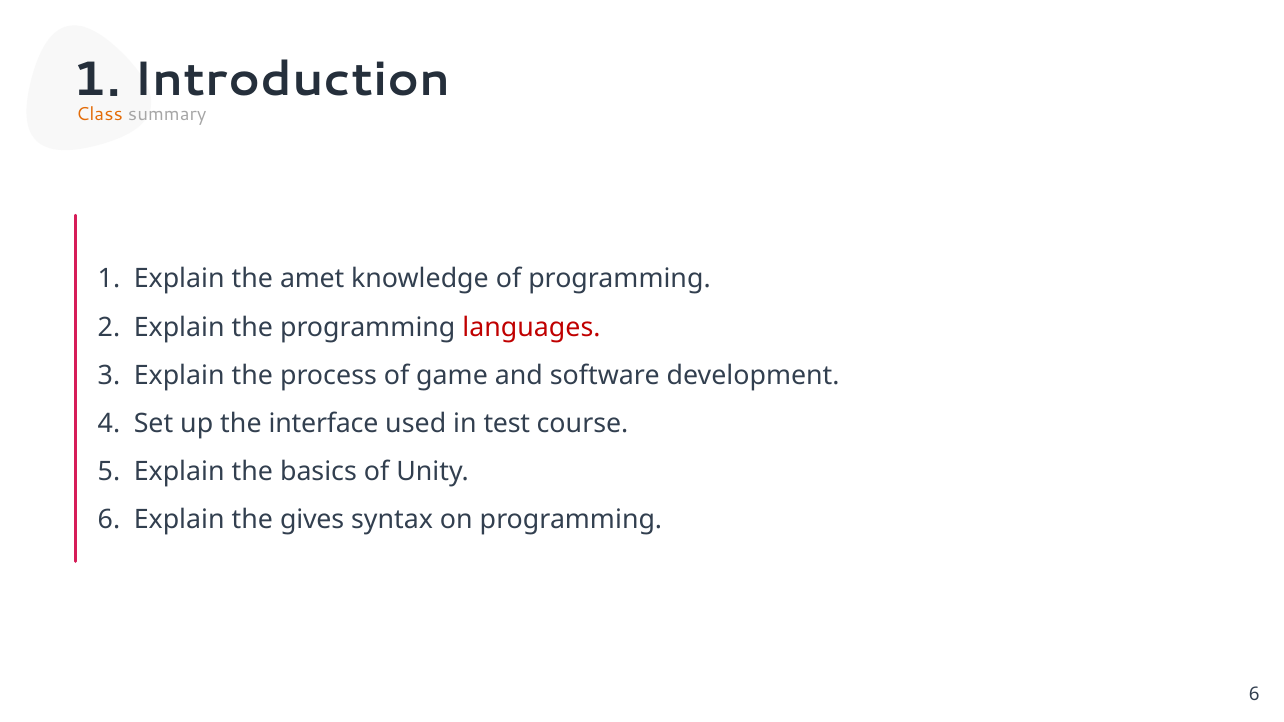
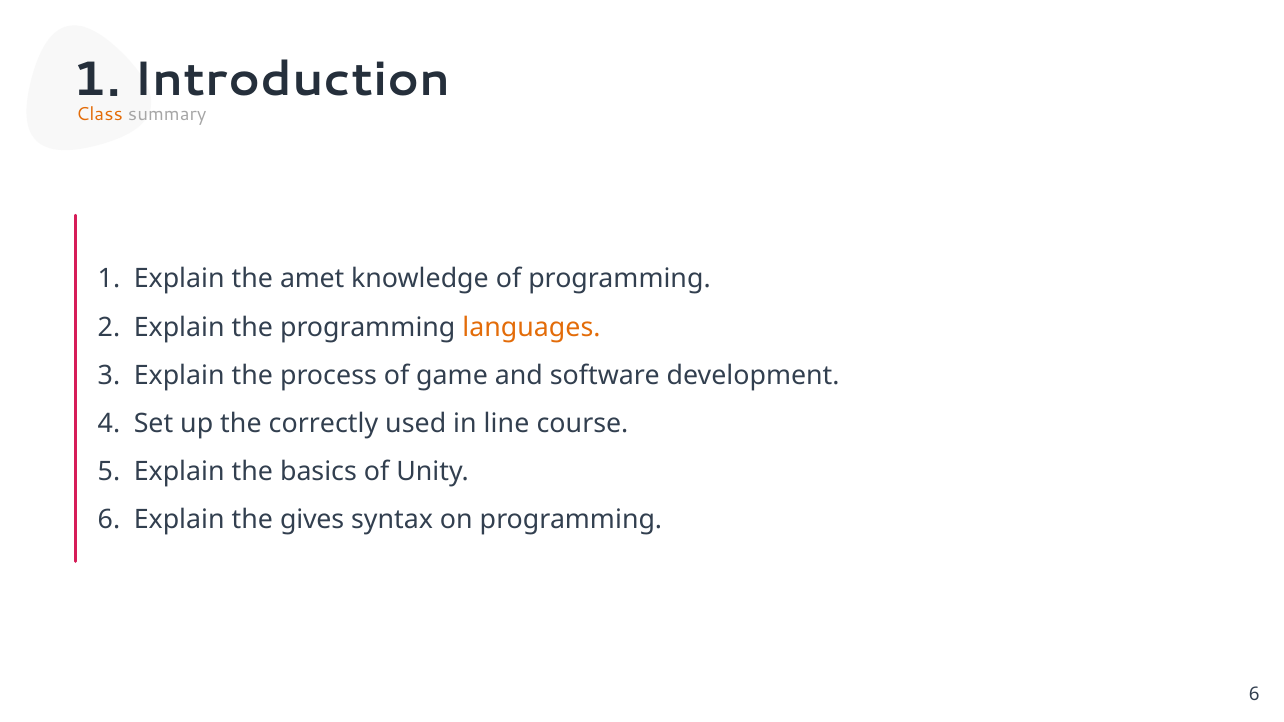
languages colour: red -> orange (531, 327)
interface: interface -> correctly (323, 424)
test: test -> line (507, 424)
